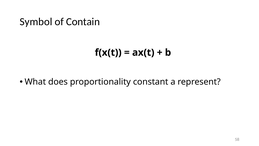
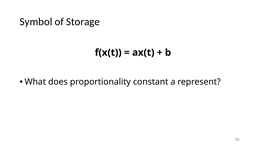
Contain: Contain -> Storage (83, 22)
